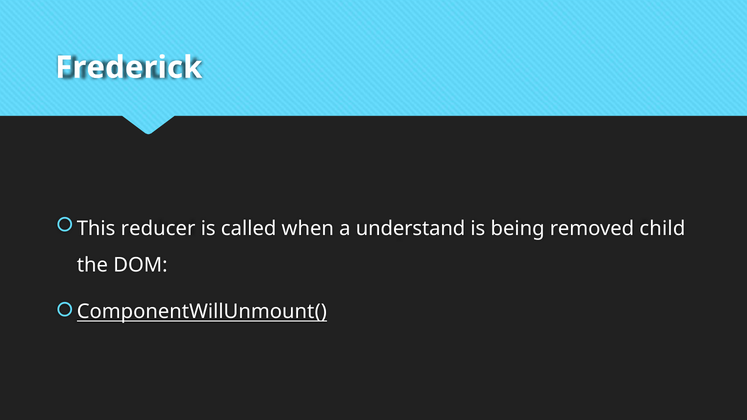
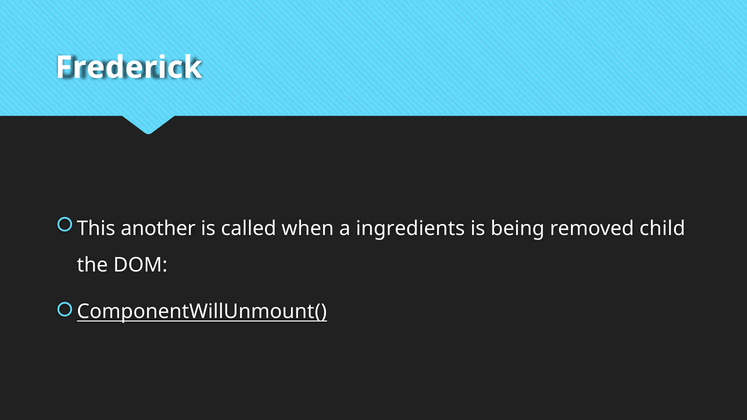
reducer: reducer -> another (158, 229)
understand: understand -> ingredients (410, 229)
